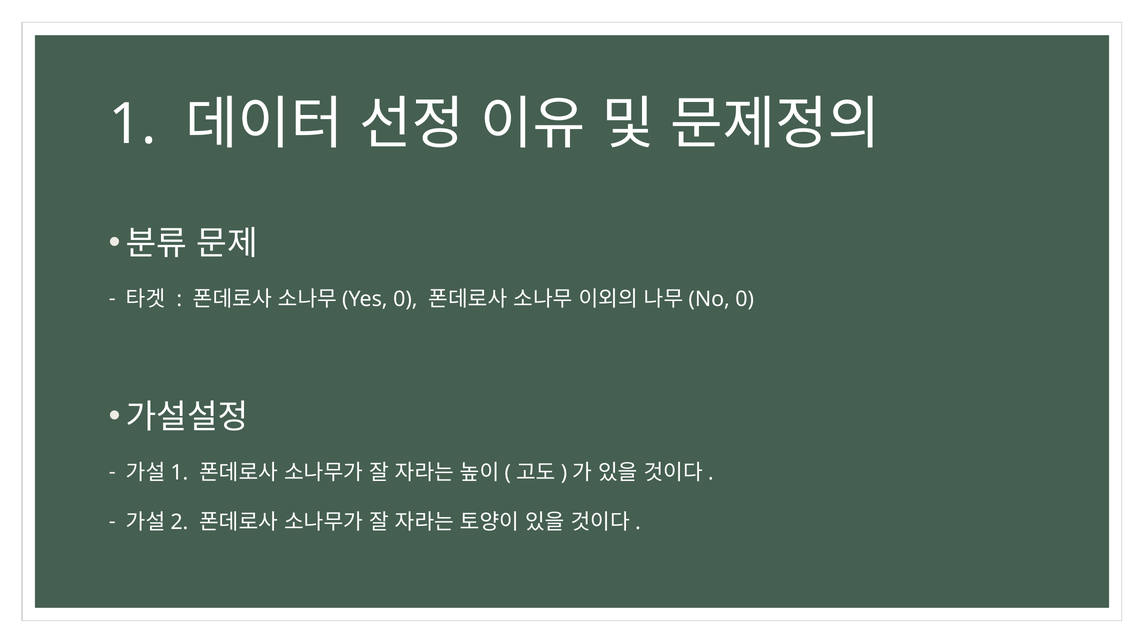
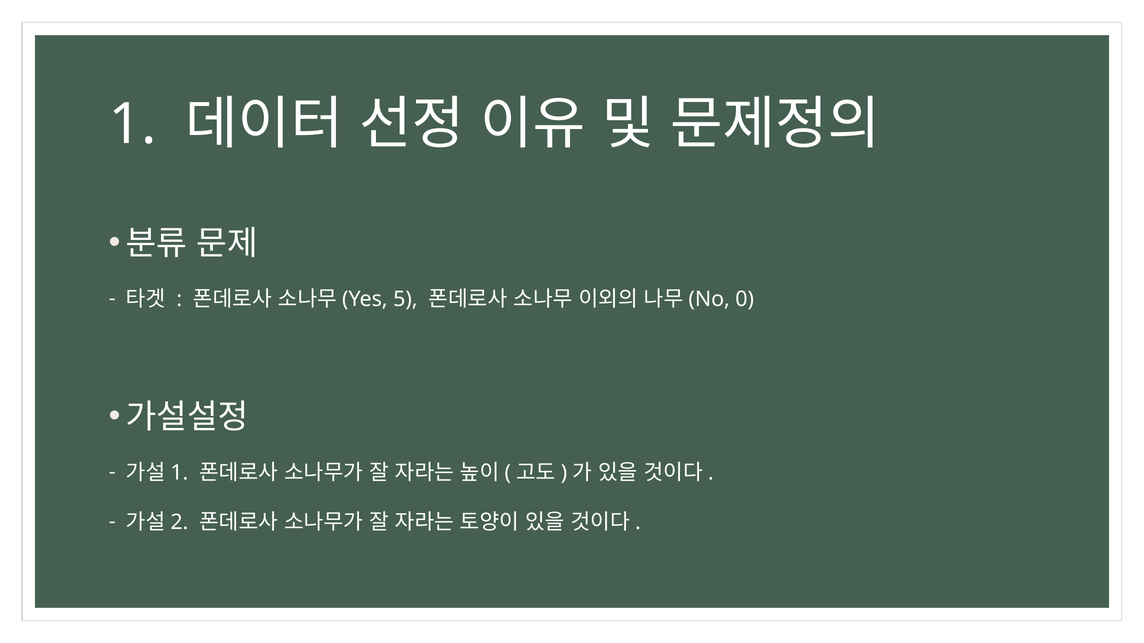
0: 0 -> 5 (405, 300)
